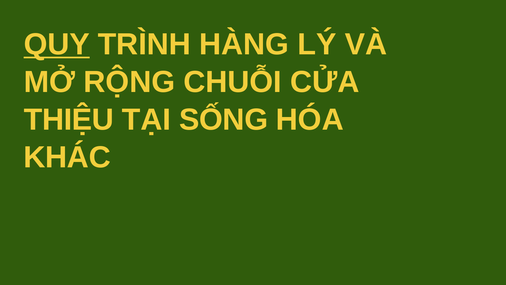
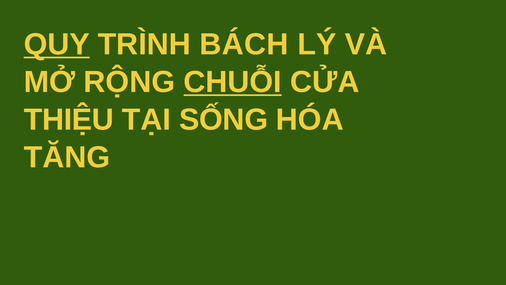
HÀNG: HÀNG -> BÁCH (244, 44)
CHUỖI underline: none -> present (233, 82)
KHÁC: KHÁC -> TĂNG (67, 157)
